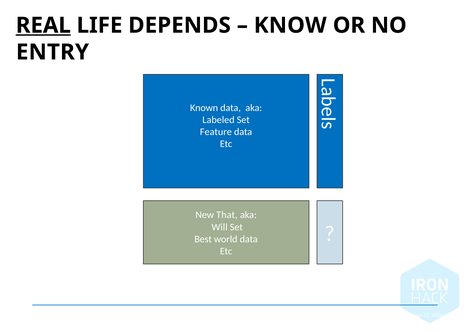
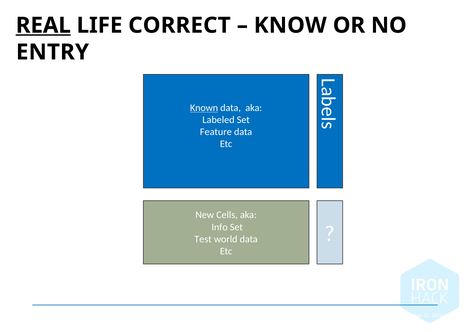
DEPENDS: DEPENDS -> CORRECT (179, 25)
Known underline: none -> present (204, 108)
That: That -> Cells (227, 215)
Will: Will -> Info (220, 227)
Best: Best -> Test (203, 239)
